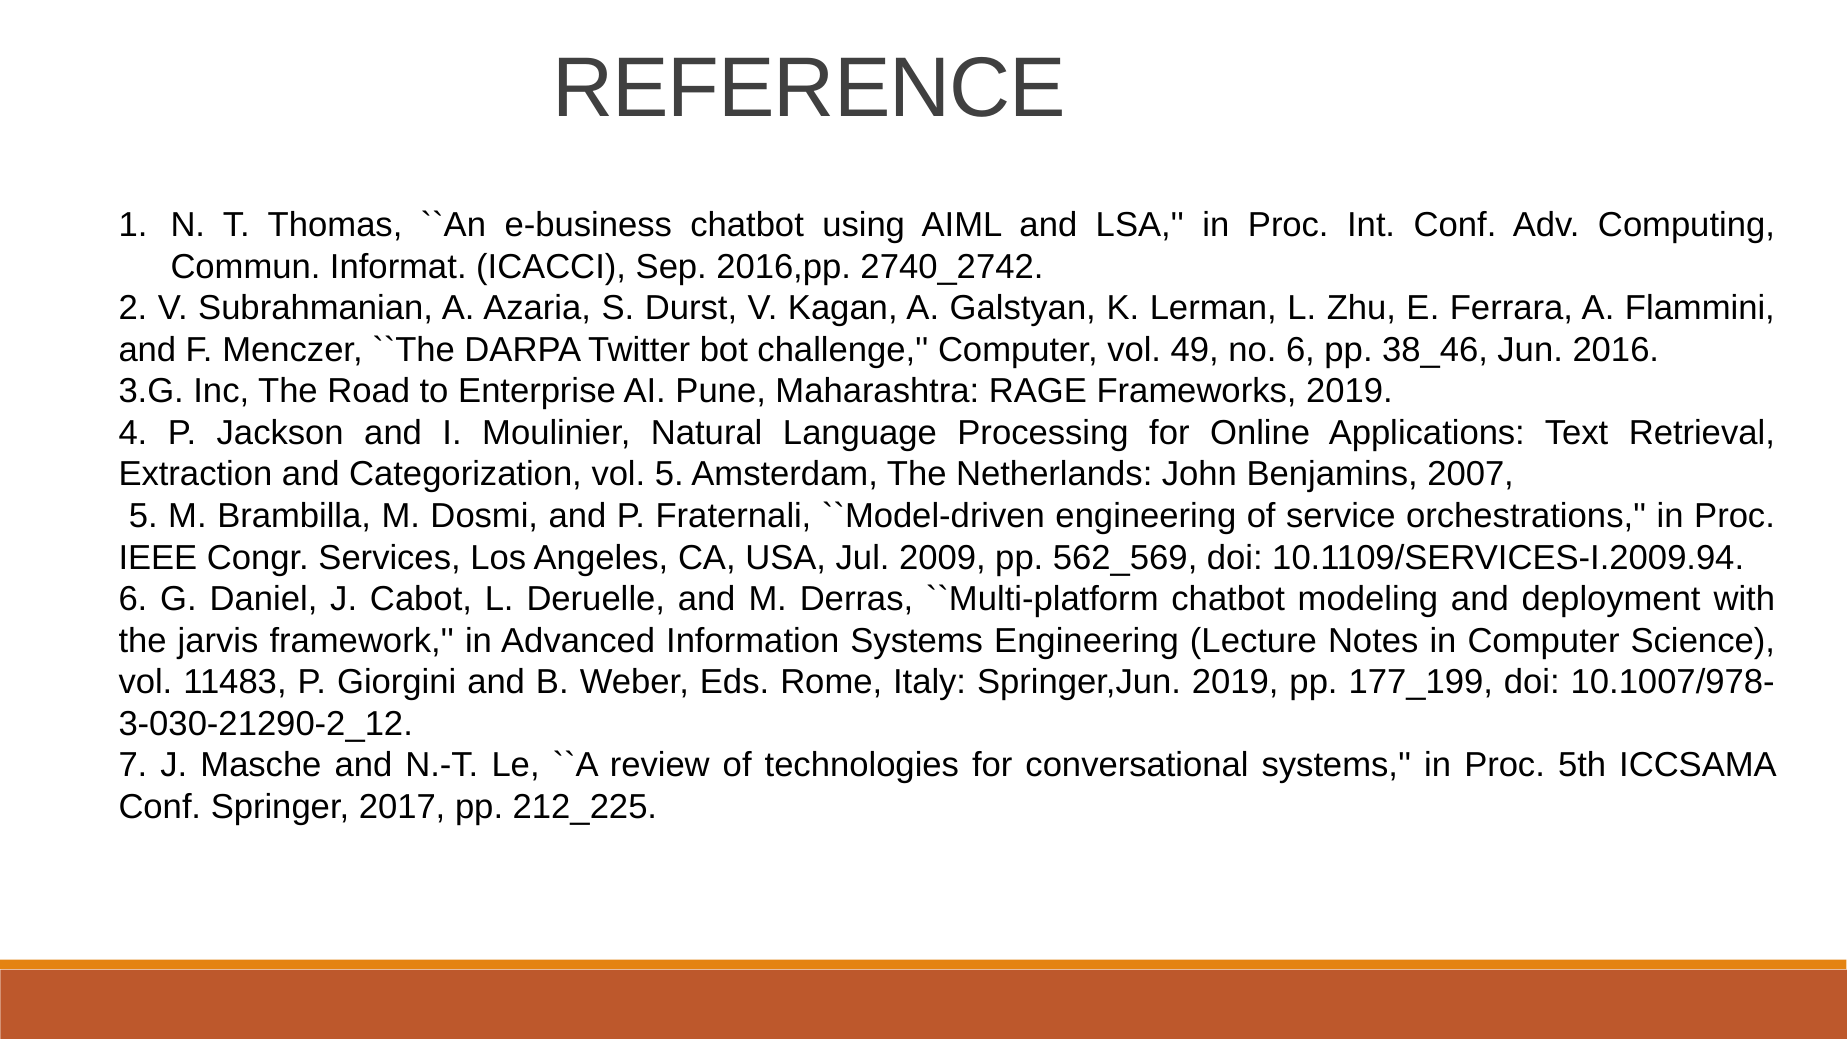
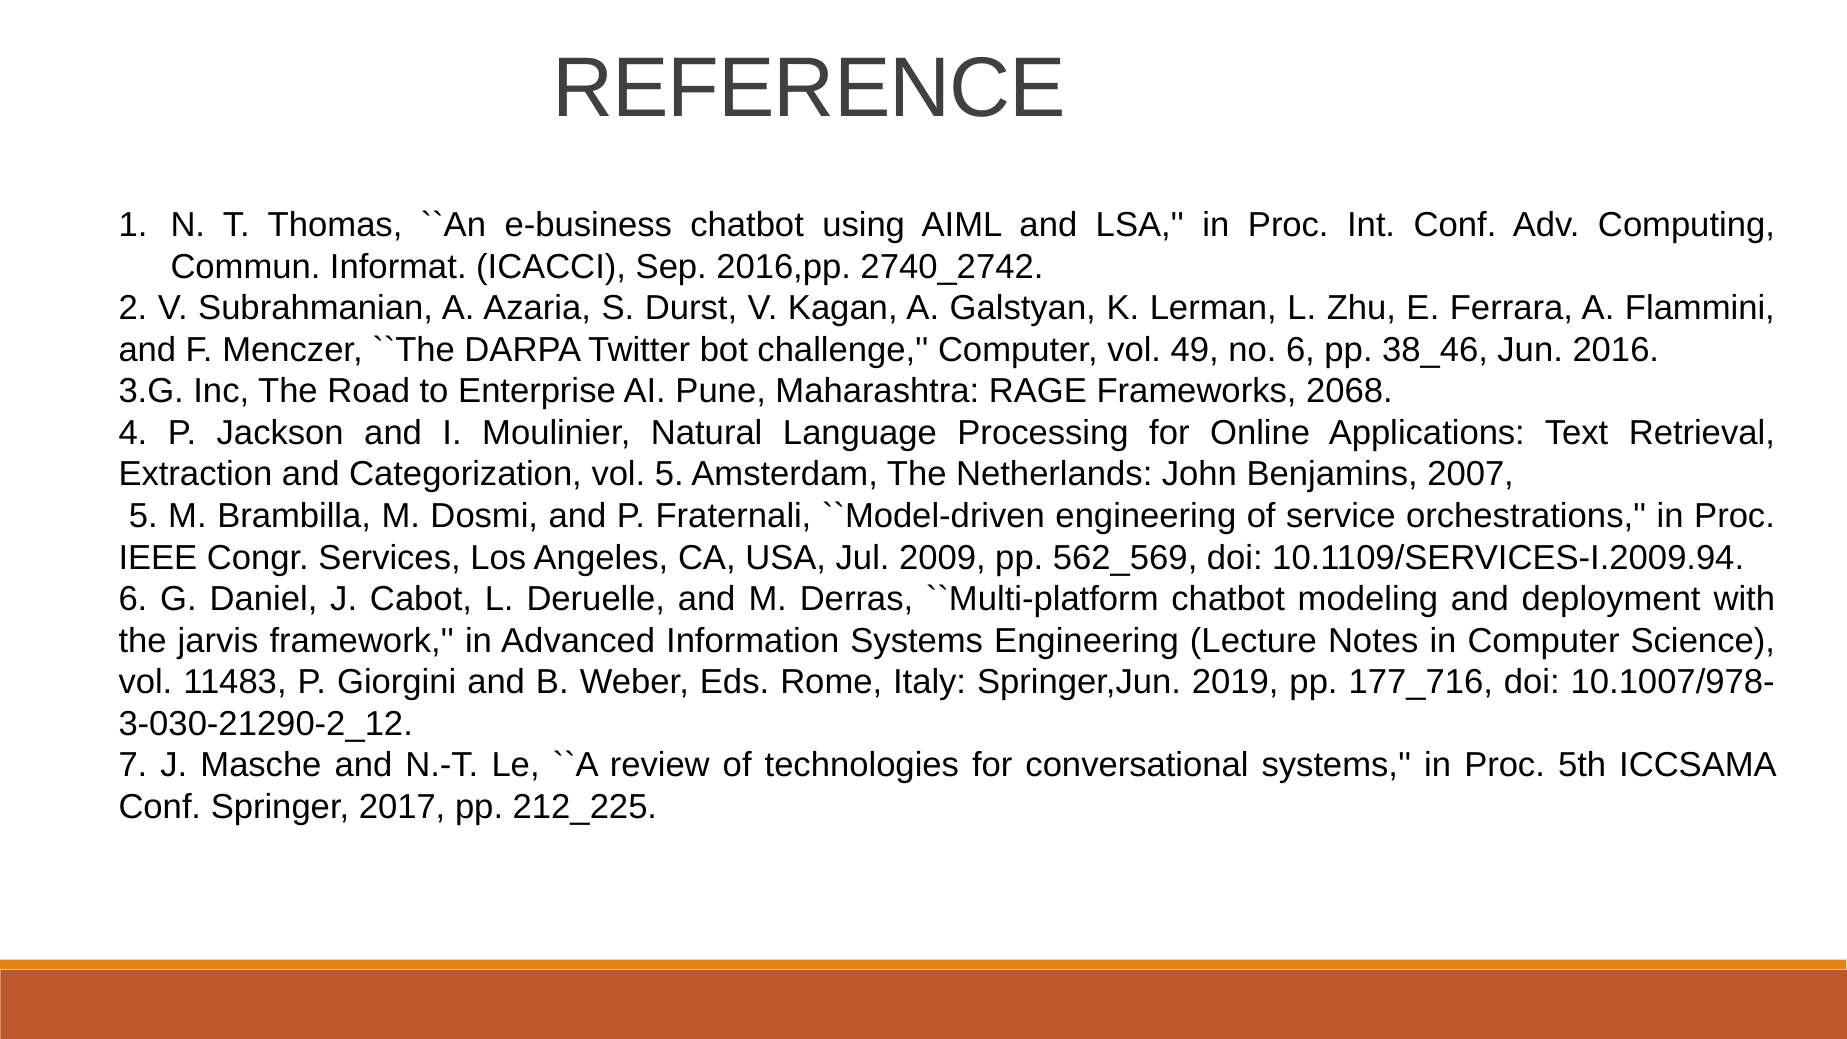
Frameworks 2019: 2019 -> 2068 (1349, 391)
177_199: 177_199 -> 177_716 (1421, 682)
